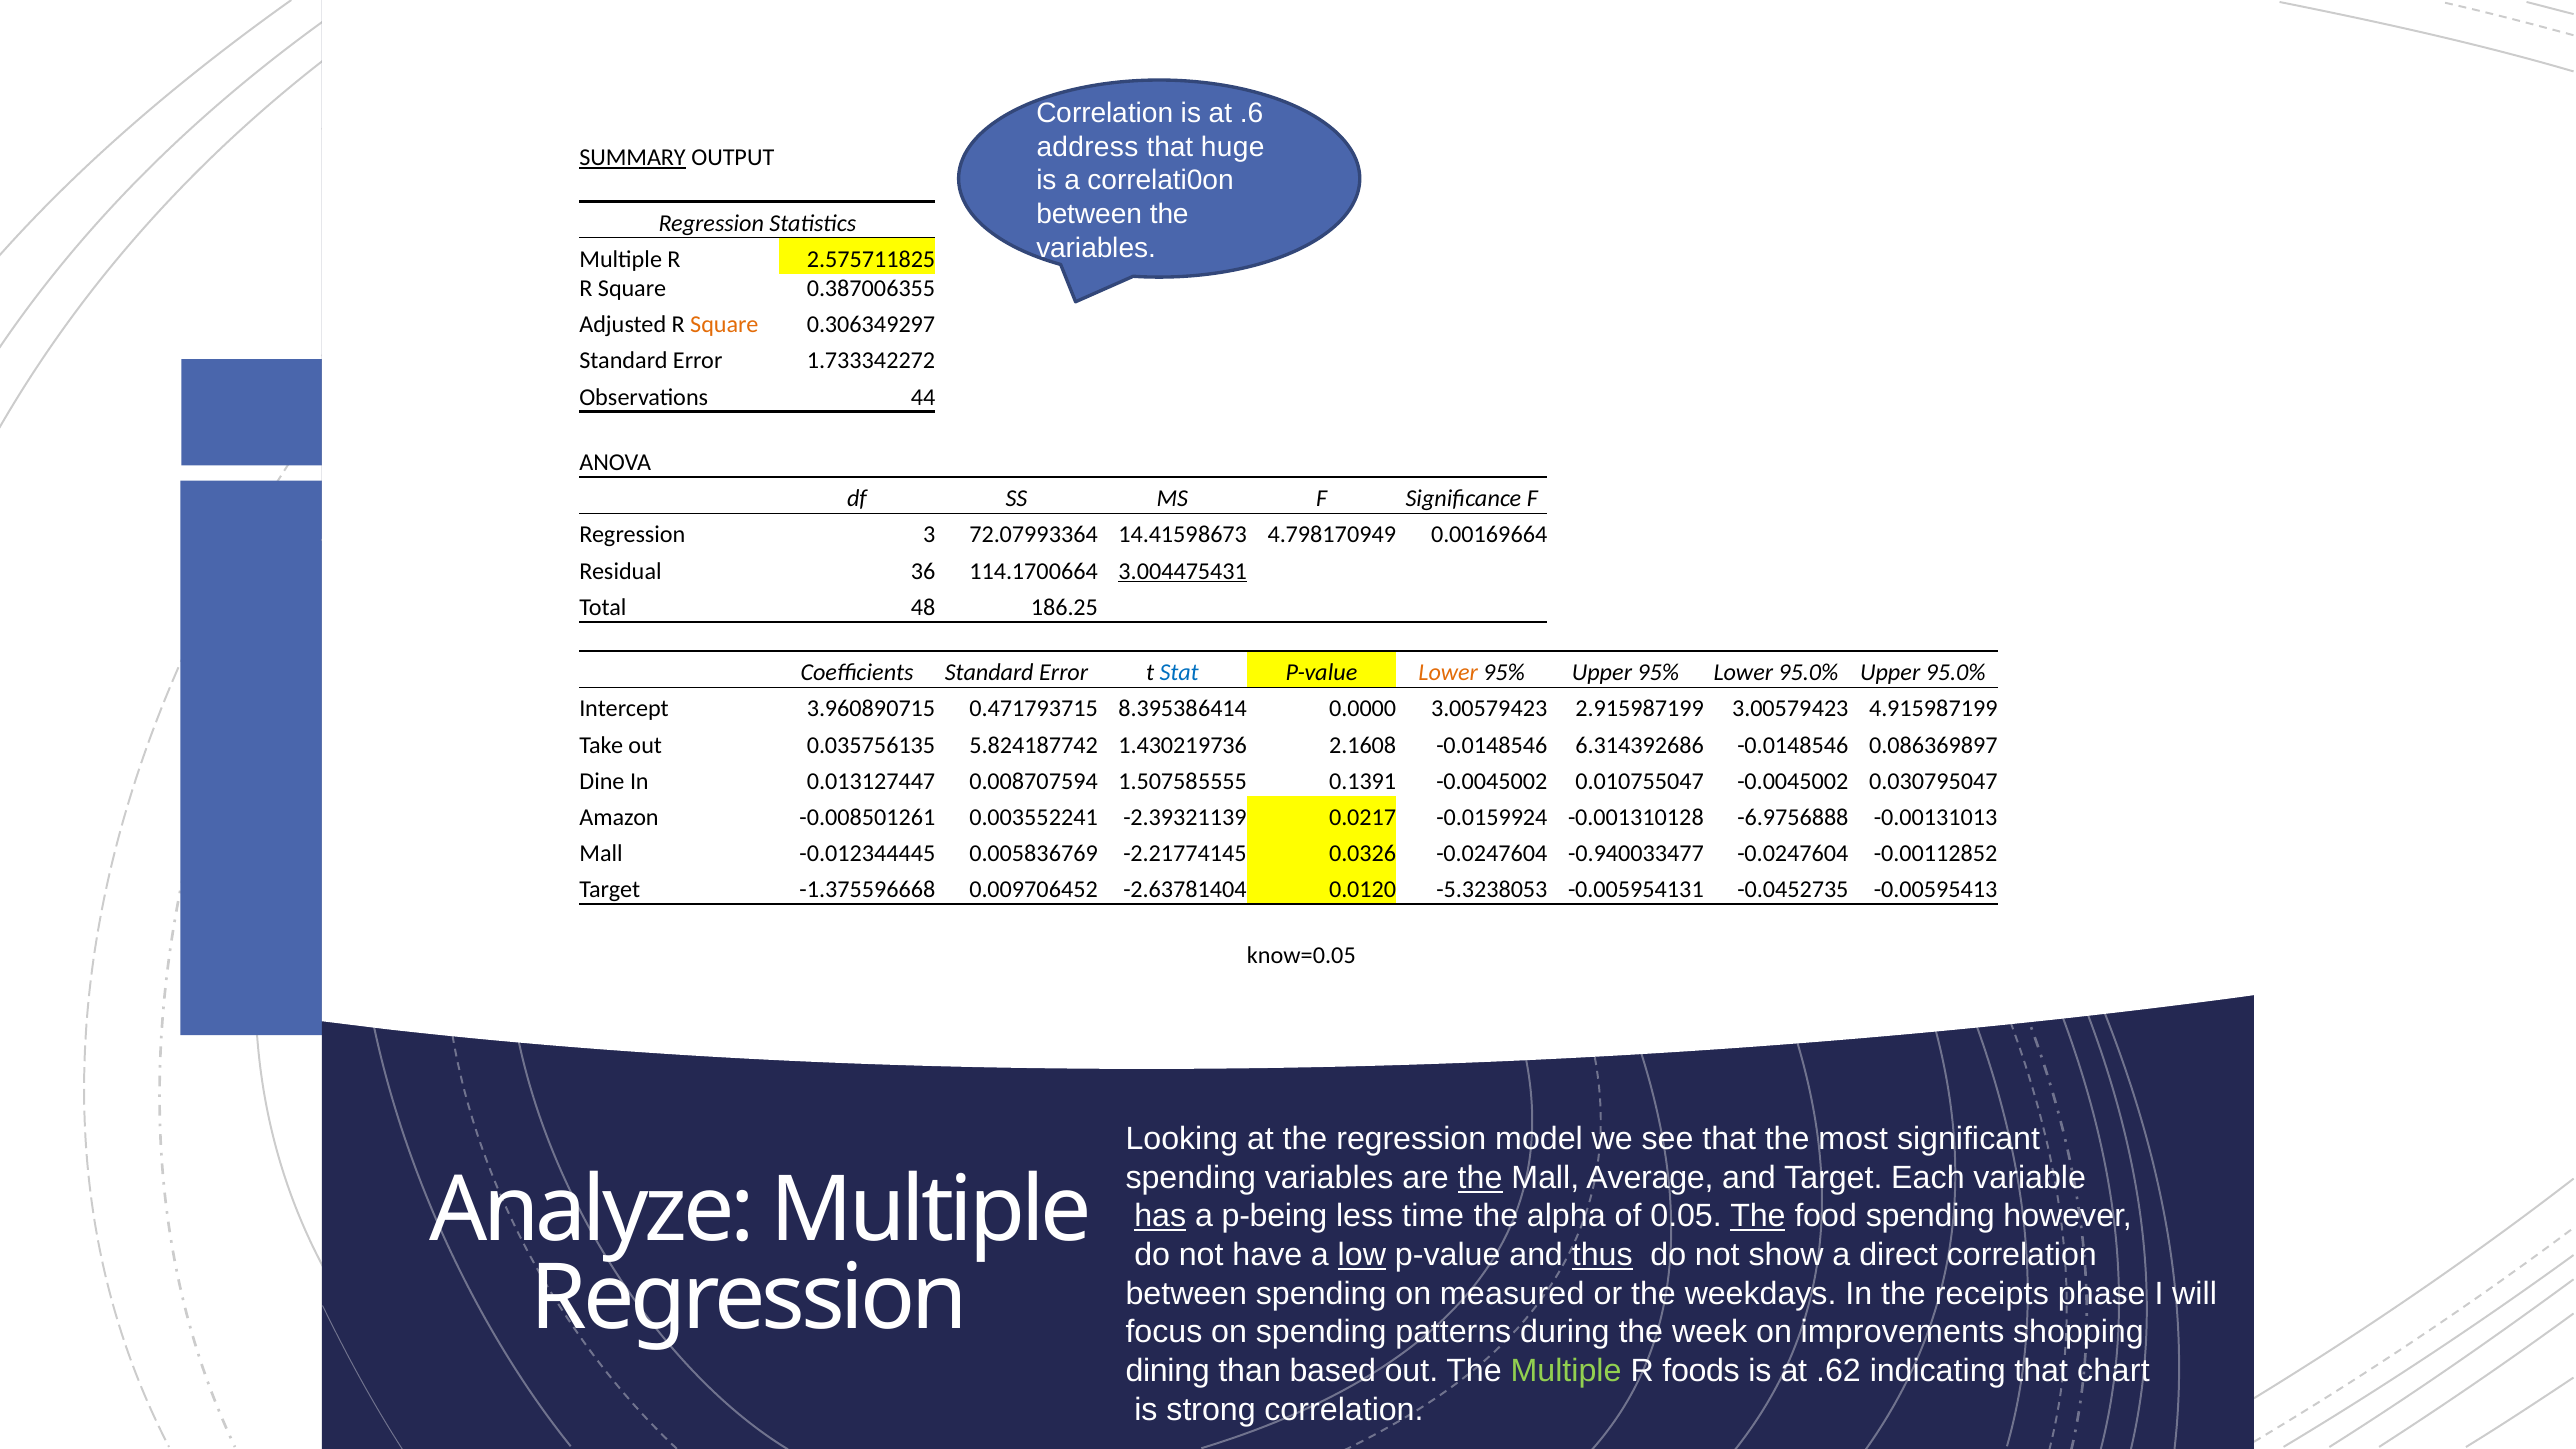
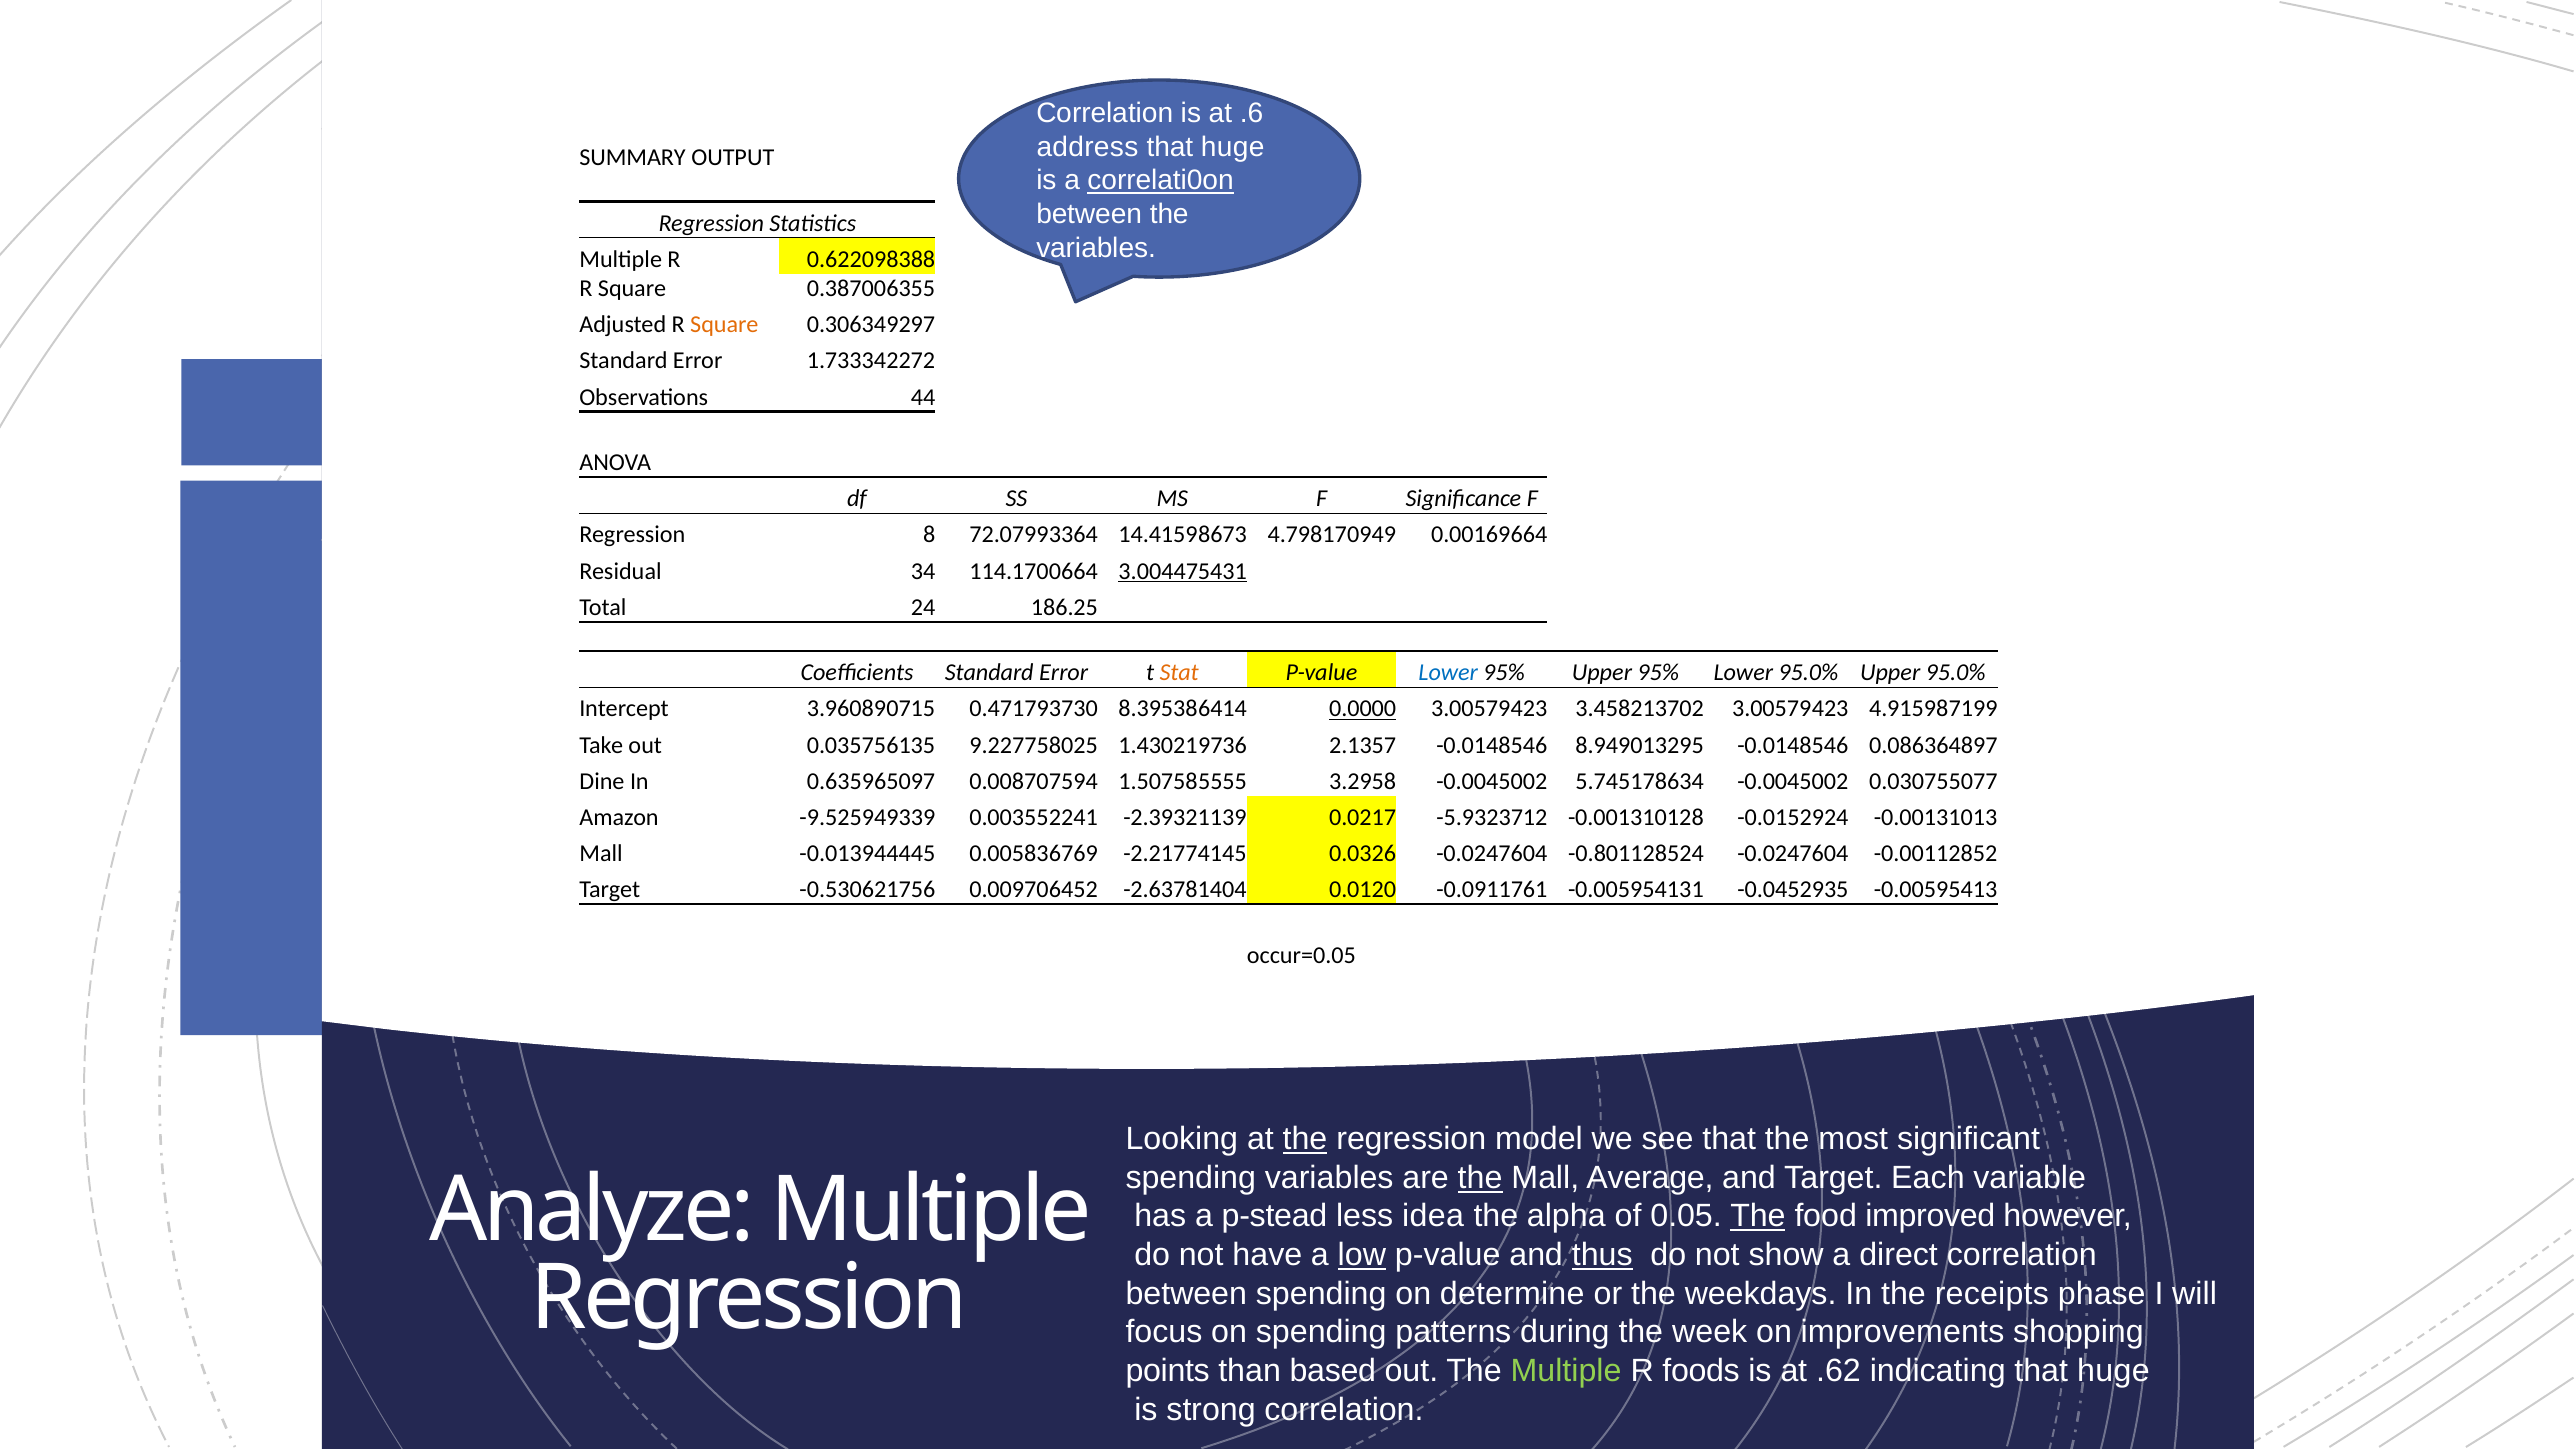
SUMMARY underline: present -> none (633, 158)
correlati0on underline: none -> present (1161, 181)
2.575711825: 2.575711825 -> 0.622098388 (871, 259)
3: 3 -> 8 (929, 535)
36: 36 -> 34 (923, 571)
48: 48 -> 24 (923, 607)
Stat colour: blue -> orange (1179, 673)
Lower colour: orange -> blue (1448, 673)
0.471793715: 0.471793715 -> 0.471793730 (1034, 709)
0.0000 underline: none -> present (1363, 709)
2.915987199: 2.915987199 -> 3.458213702 (1640, 709)
5.824187742: 5.824187742 -> 9.227758025 (1034, 745)
2.1608: 2.1608 -> 2.1357 (1363, 745)
6.314392686: 6.314392686 -> 8.949013295 (1640, 745)
0.086369897: 0.086369897 -> 0.086364897 (1933, 745)
0.013127447: 0.013127447 -> 0.635965097 (871, 781)
0.1391: 0.1391 -> 3.2958 (1363, 781)
0.010755047: 0.010755047 -> 5.745178634 (1640, 781)
0.030795047: 0.030795047 -> 0.030755077 (1933, 781)
-0.008501261: -0.008501261 -> -9.525949339 (867, 817)
-0.0159924: -0.0159924 -> -5.9323712 (1492, 817)
-6.9756888: -6.9756888 -> -0.0152924 (1793, 817)
-0.012344445: -0.012344445 -> -0.013944445 (867, 853)
-0.940033477: -0.940033477 -> -0.801128524 (1636, 853)
-1.375596668: -1.375596668 -> -0.530621756 (867, 890)
-5.3238053: -5.3238053 -> -0.0911761 (1492, 890)
-0.0452735: -0.0452735 -> -0.0452935 (1793, 890)
know=0.05: know=0.05 -> occur=0.05 (1301, 955)
the underline: none -> present (1305, 1139)
has underline: present -> none (1160, 1216)
p-being: p-being -> p-stead (1274, 1216)
time: time -> idea (1433, 1216)
food spending: spending -> improved (1930, 1216)
measured: measured -> determine (1512, 1294)
dining: dining -> points (1168, 1371)
indicating that chart: chart -> huge (2113, 1371)
